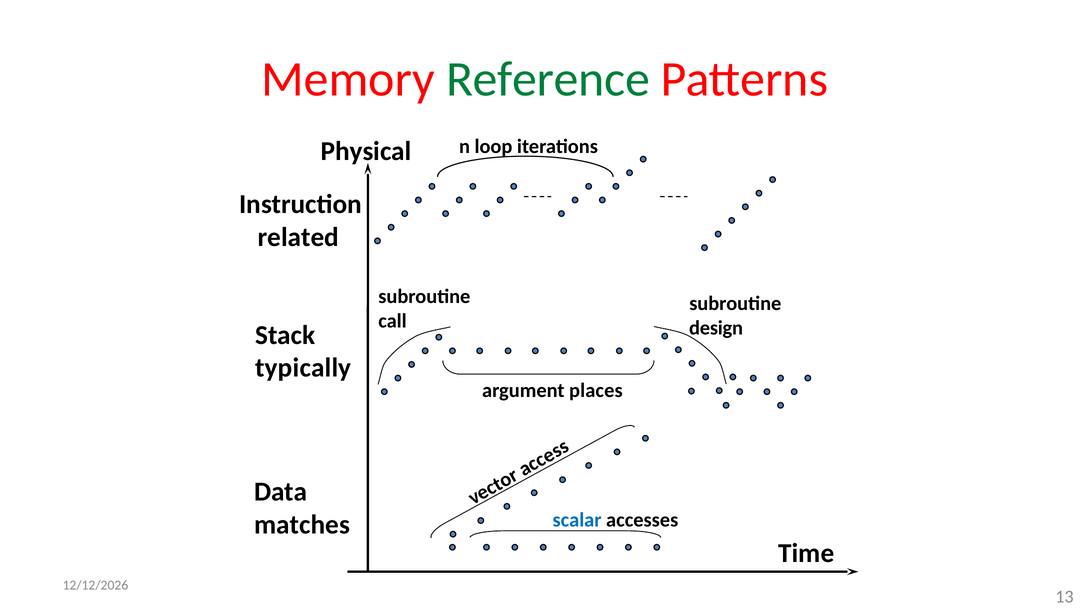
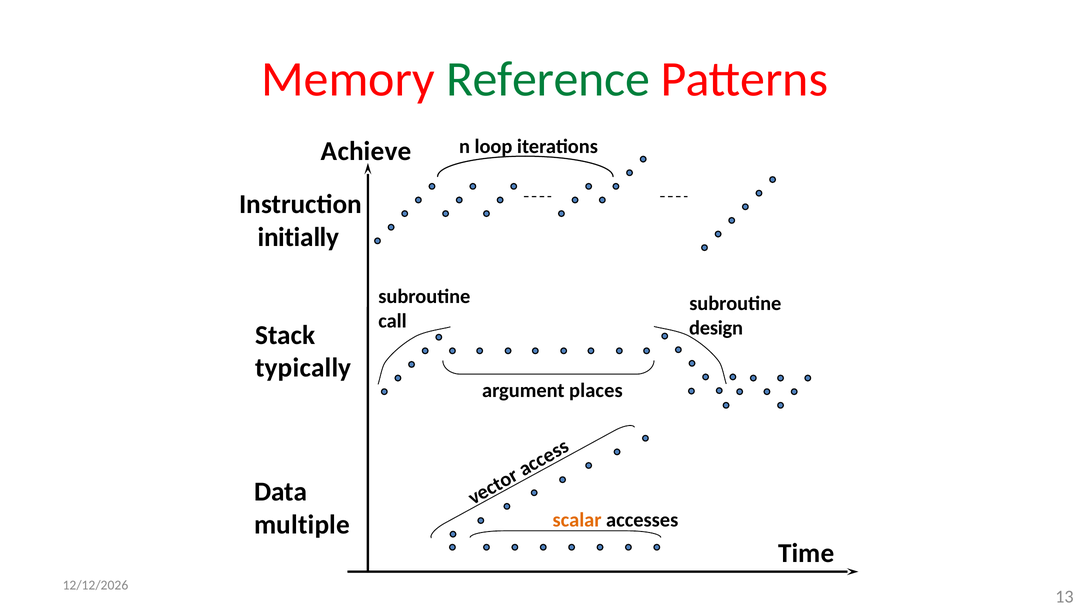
Physical: Physical -> Achieve (366, 151)
related: related -> initially (298, 237)
scalar colour: blue -> orange (577, 520)
matches: matches -> multiple (302, 525)
